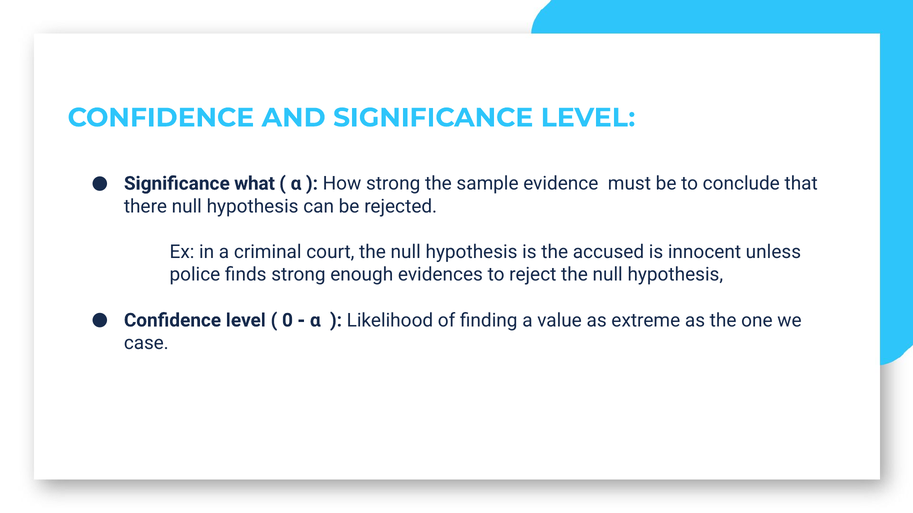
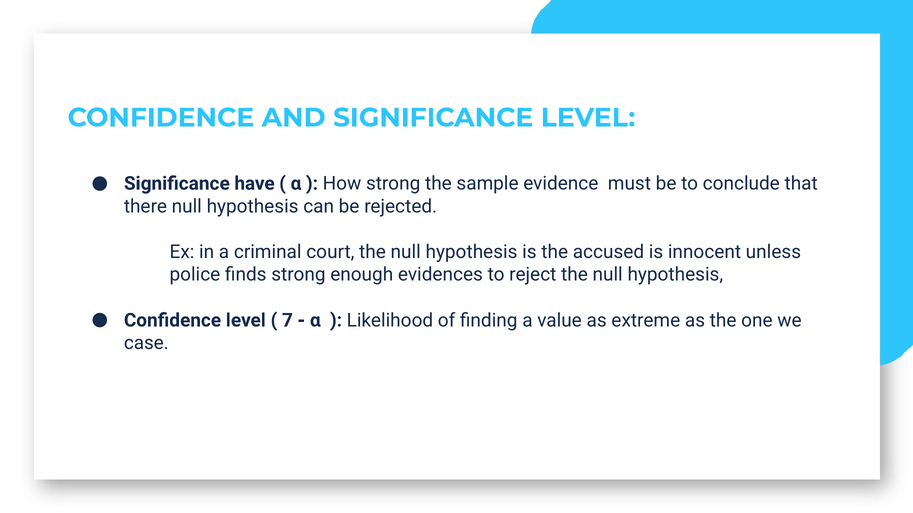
what: what -> have (255, 184)
0: 0 -> 7 (287, 321)
